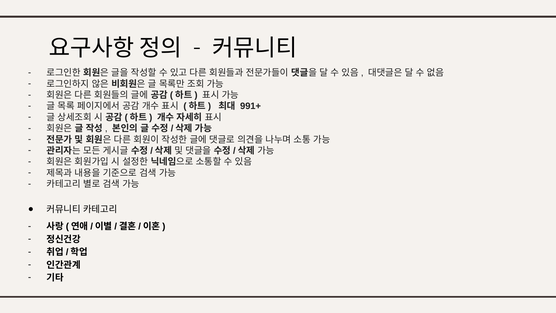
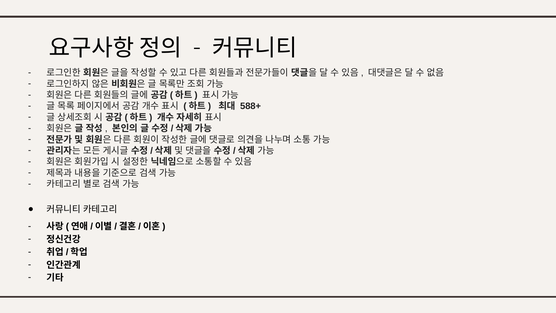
991+: 991+ -> 588+ (251, 106)
